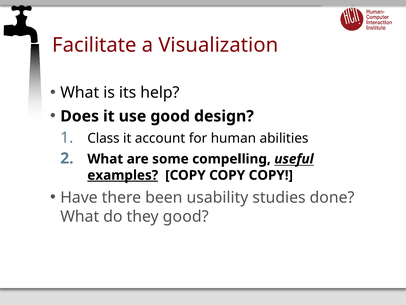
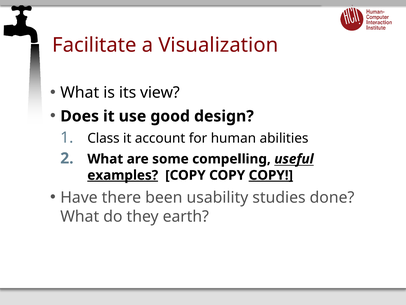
help: help -> view (160, 93)
COPY underline: none -> present (271, 175)
they good: good -> earth (186, 216)
